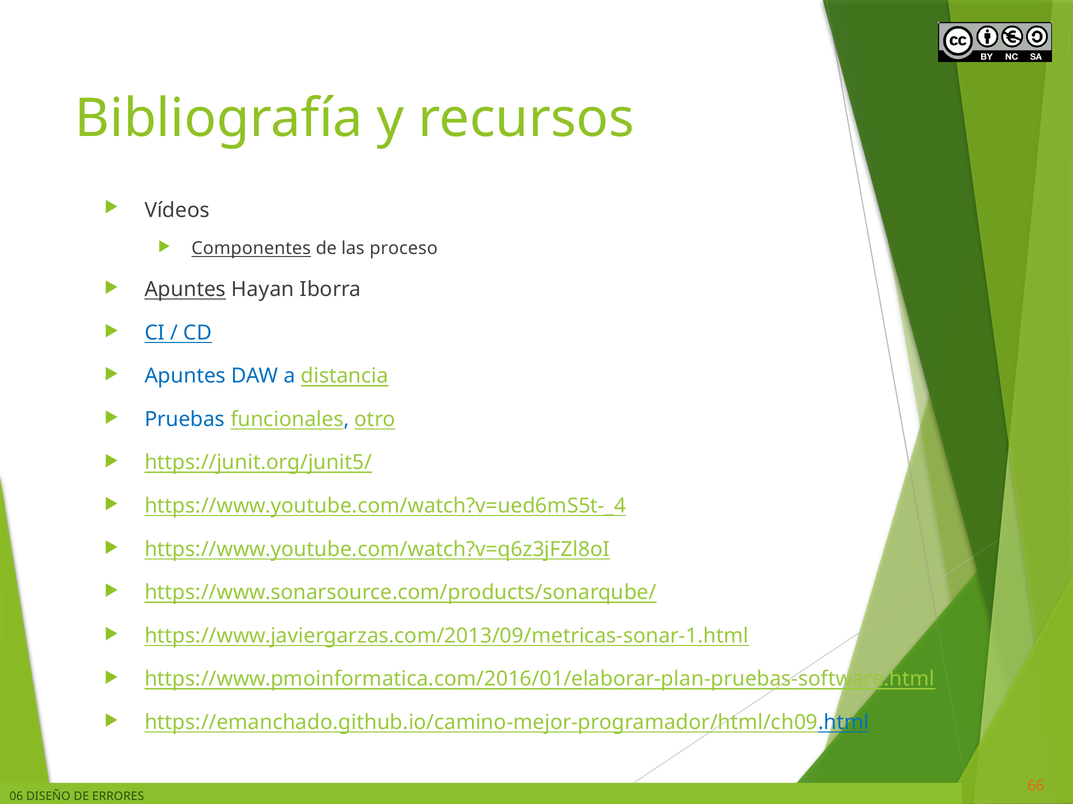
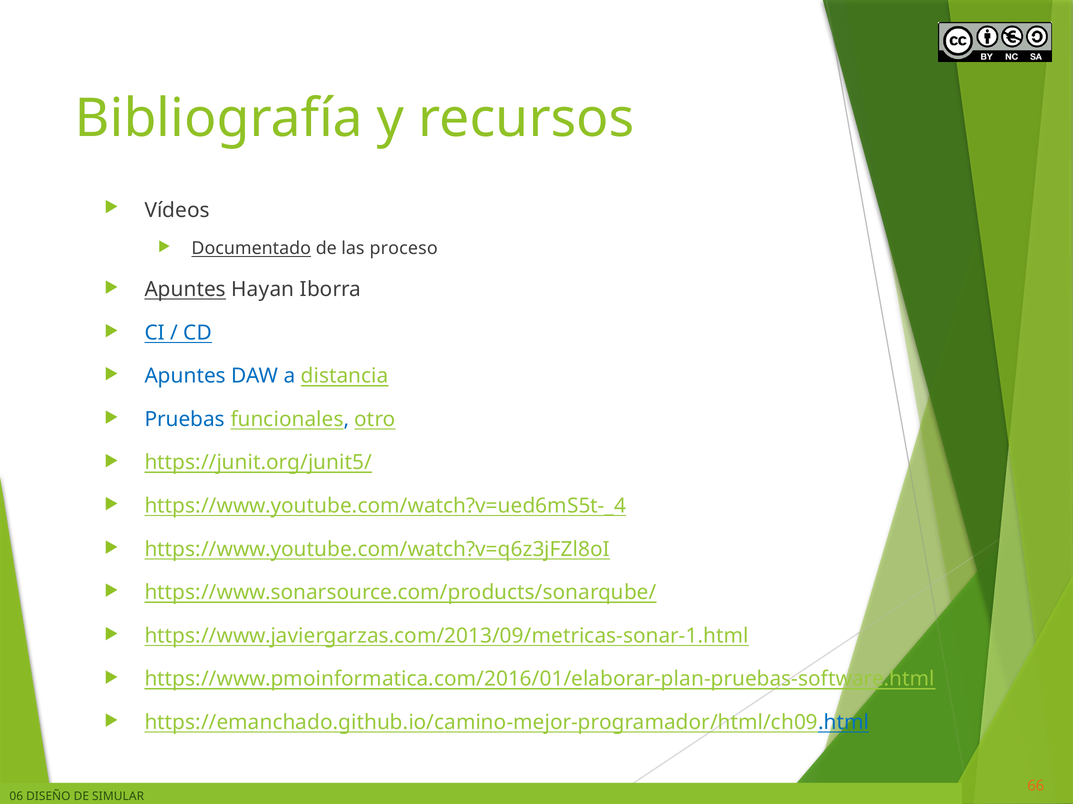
Componentes: Componentes -> Documentado (251, 248)
ERRORES: ERRORES -> SIMULAR (118, 797)
